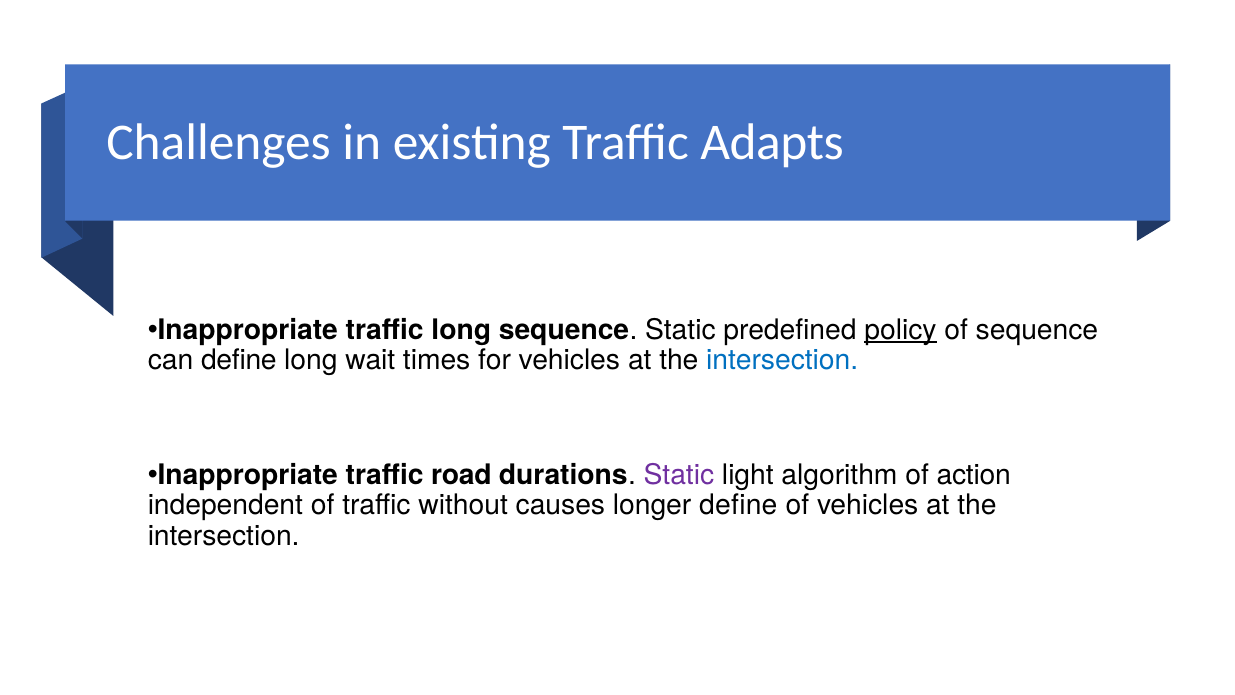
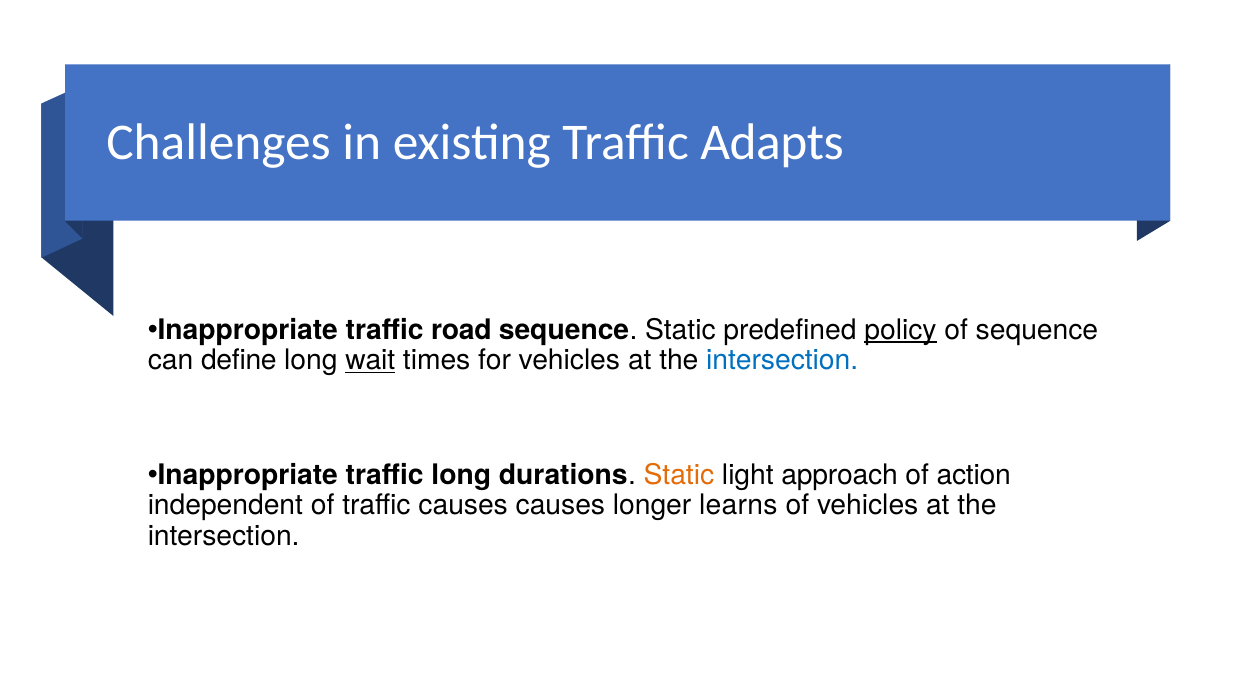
traffic long: long -> road (461, 330)
wait underline: none -> present (370, 360)
traffic road: road -> long (461, 475)
Static colour: purple -> orange (679, 475)
algorithm: algorithm -> approach (840, 475)
traffic without: without -> causes (463, 505)
longer define: define -> learns (738, 505)
